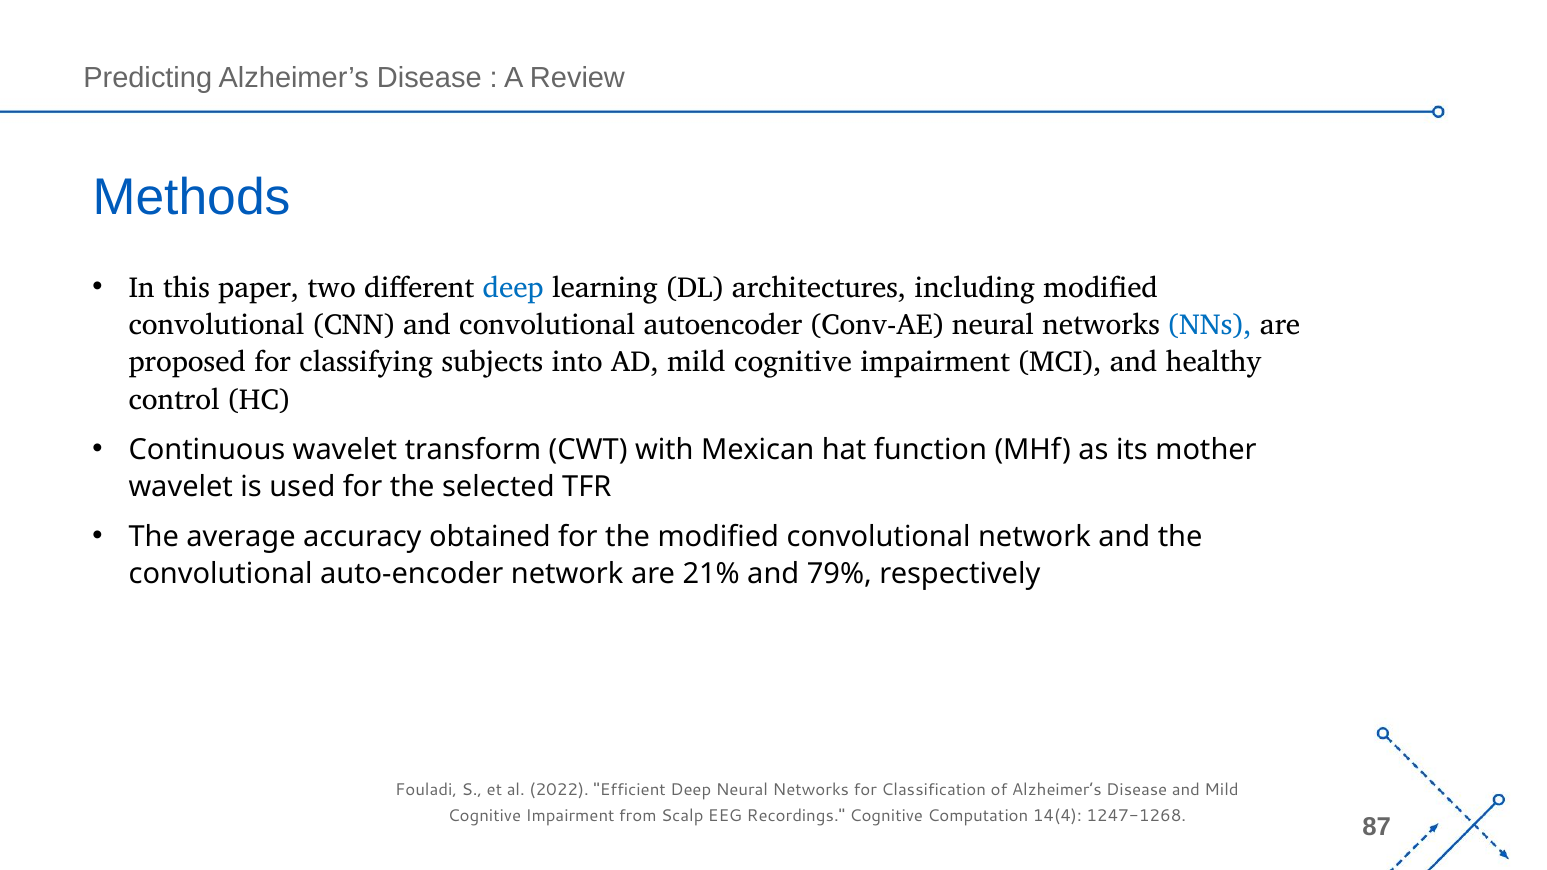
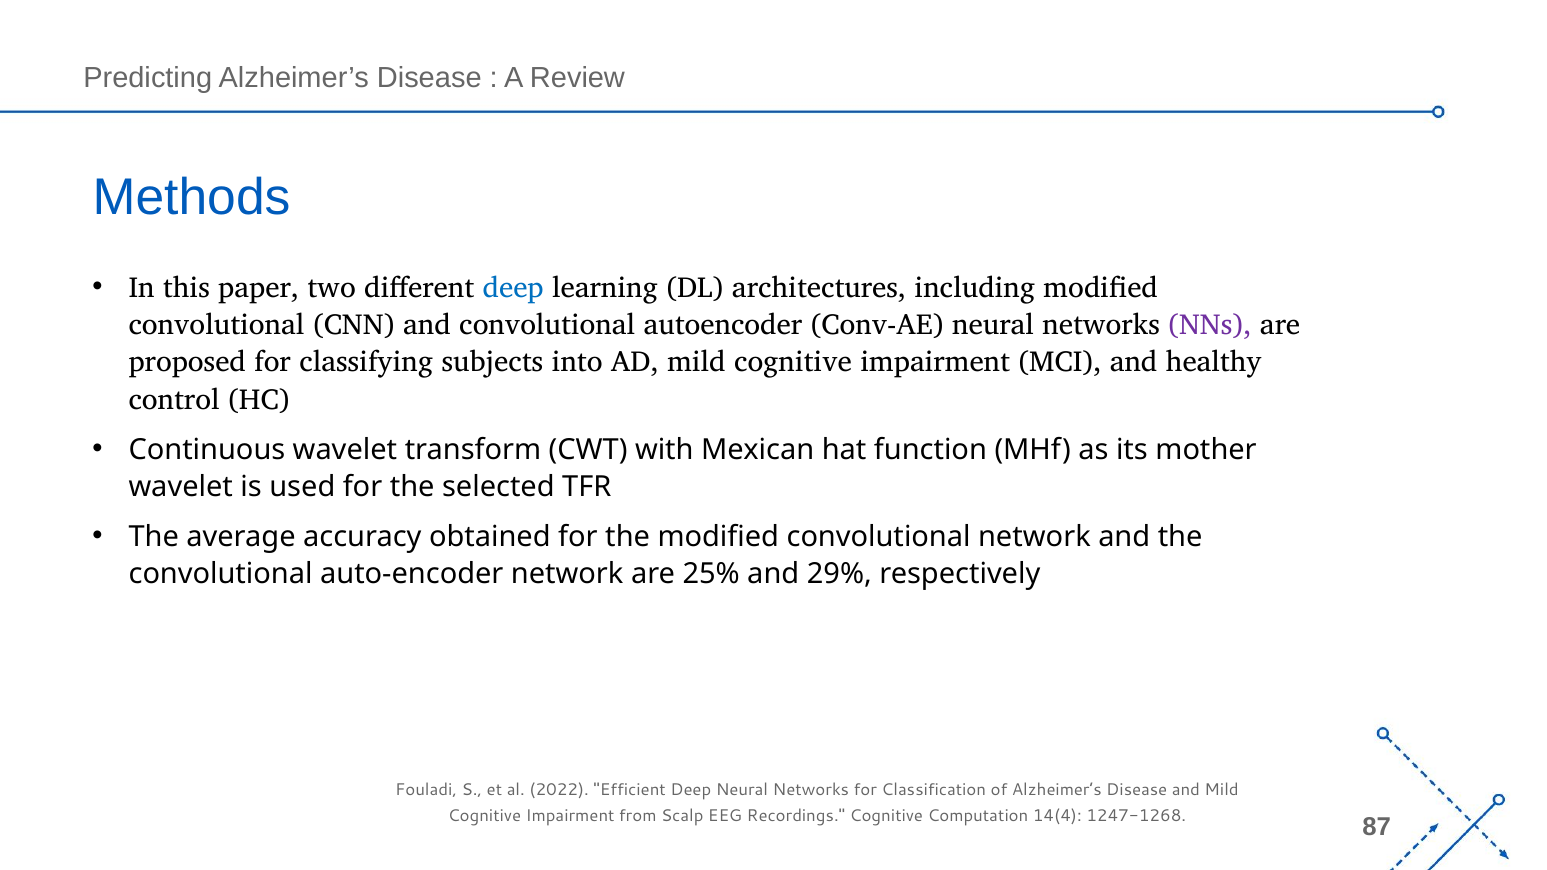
NNs colour: blue -> purple (1210, 325)
21%: 21% -> 25% (711, 574)
79%: 79% -> 29% (839, 574)
